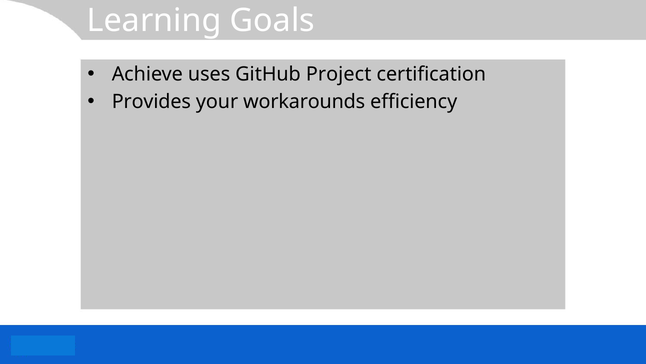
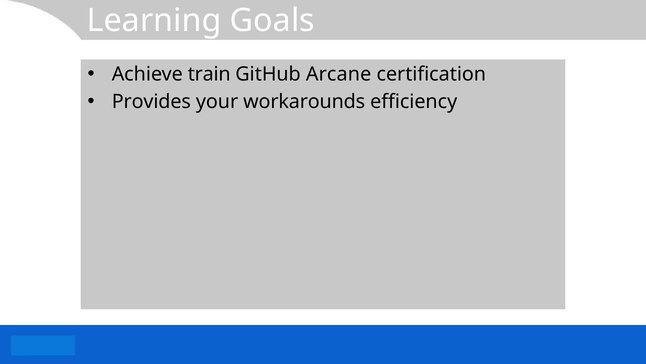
uses: uses -> train (209, 74)
Project: Project -> Arcane (339, 74)
